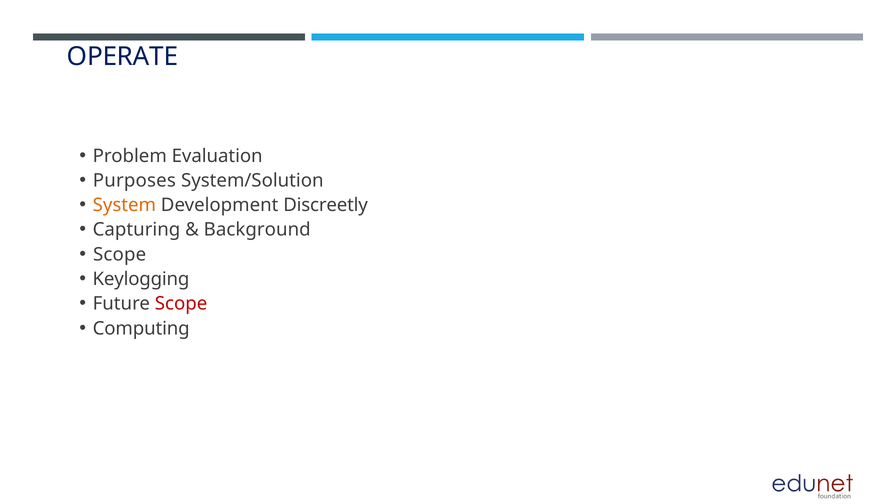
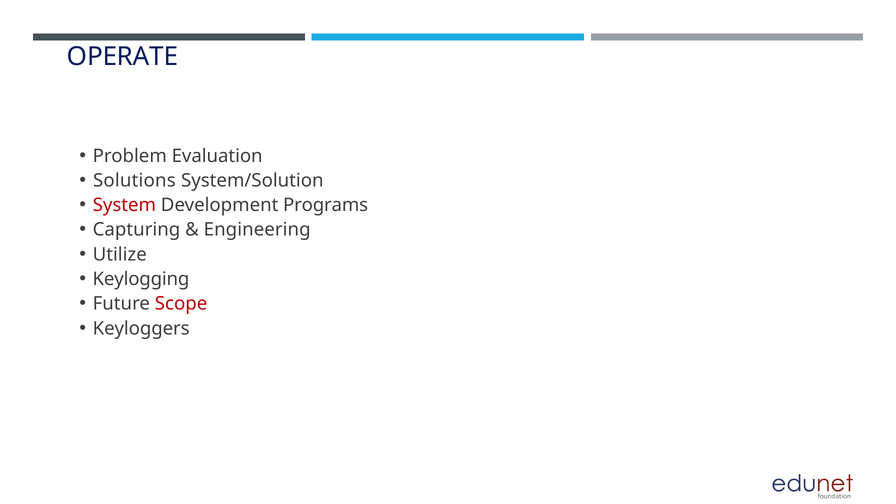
Purposes: Purposes -> Solutions (134, 181)
System colour: orange -> red (124, 205)
Discreetly: Discreetly -> Programs (326, 205)
Background: Background -> Engineering (257, 230)
Scope: Scope -> Utilize (120, 254)
Computing: Computing -> Keyloggers (141, 328)
